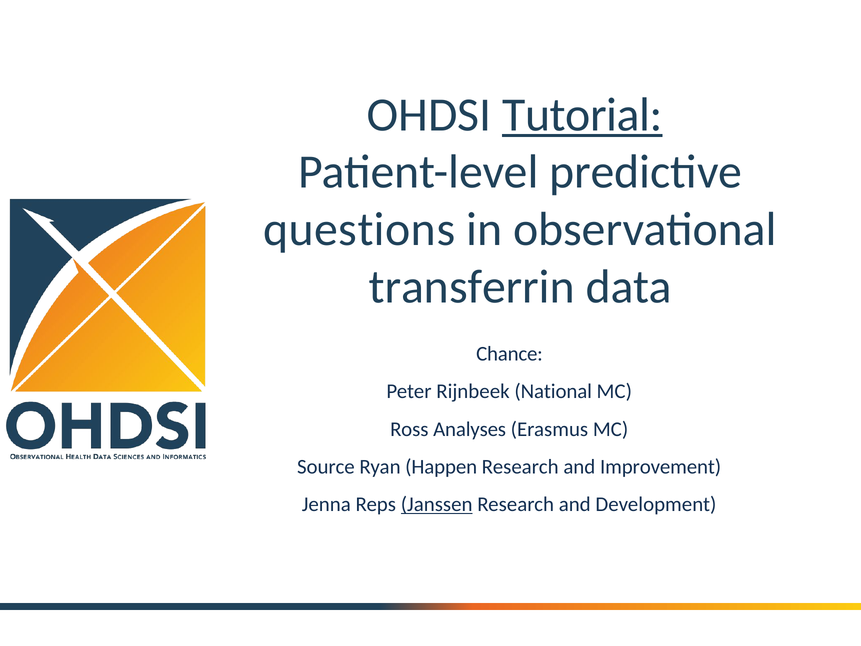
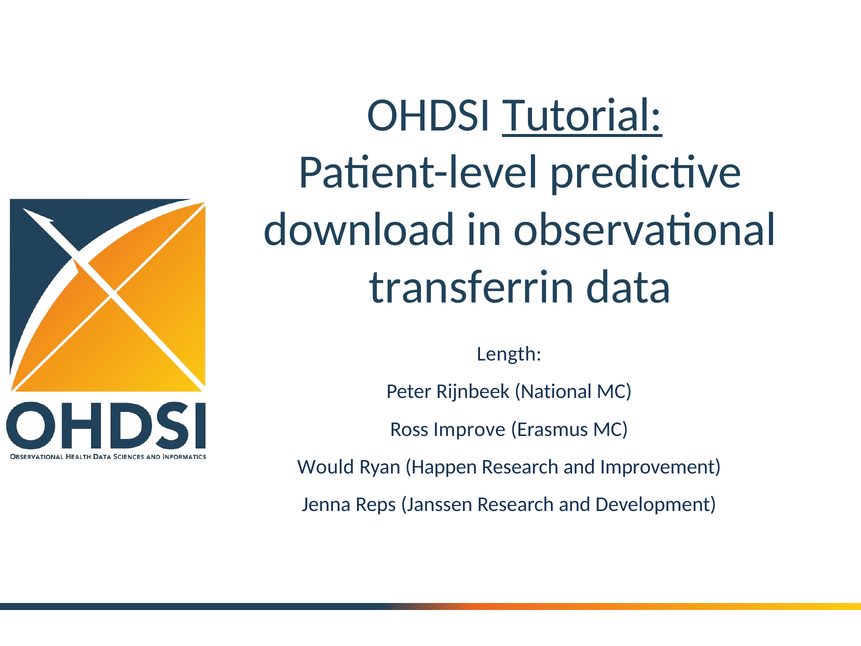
questions: questions -> download (359, 229)
Chance: Chance -> Length (509, 354)
Analyses: Analyses -> Improve (469, 429)
Source: Source -> Would (326, 467)
Janssen underline: present -> none (437, 504)
